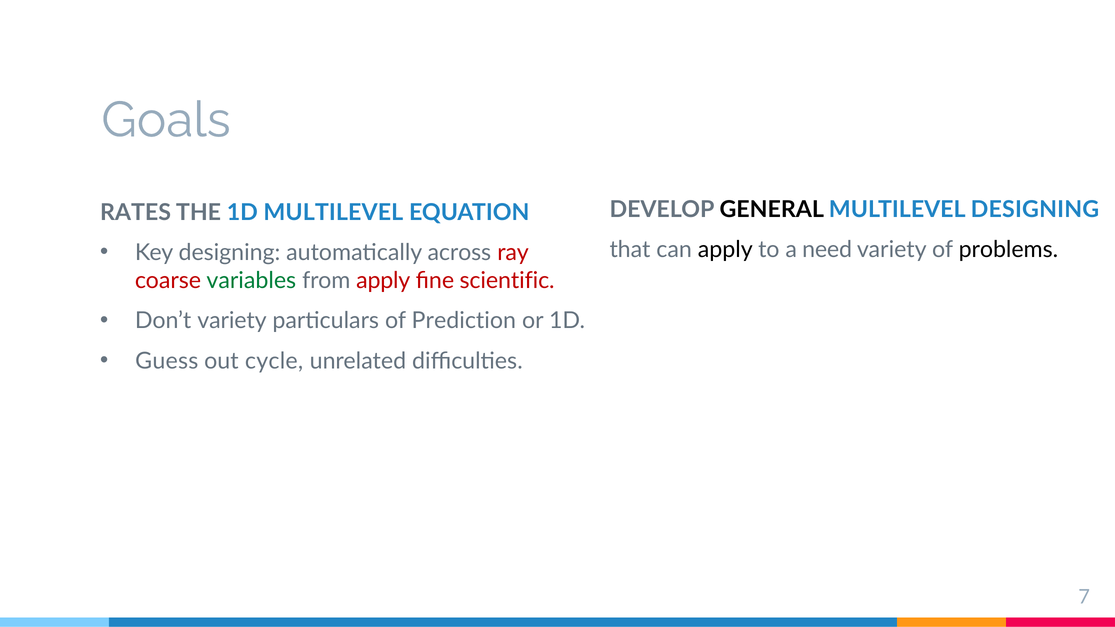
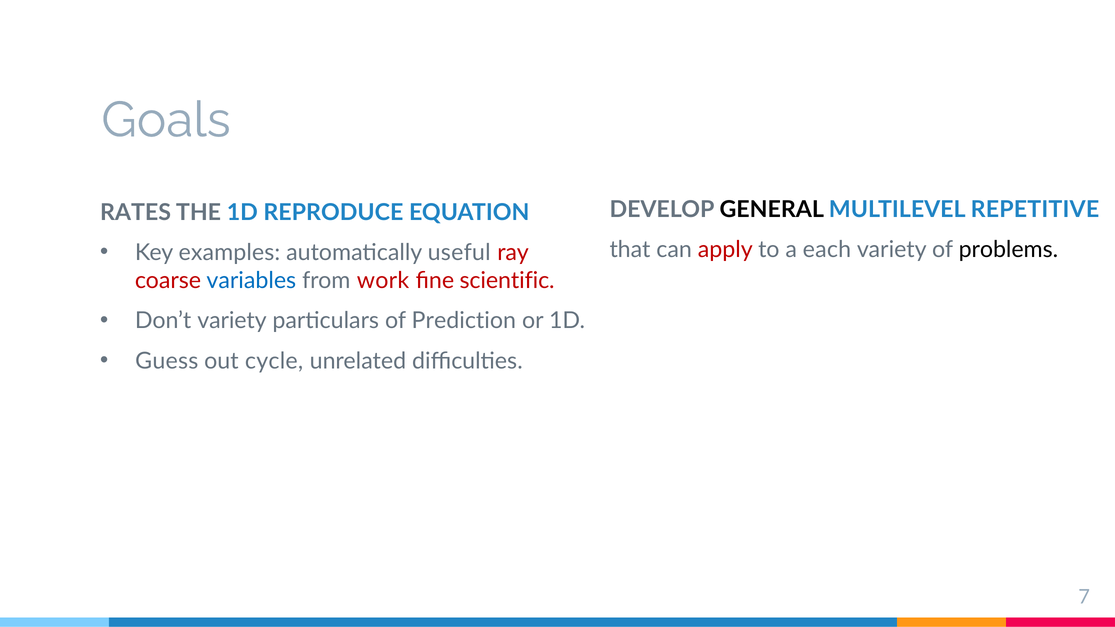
MULTILEVEL DESIGNING: DESIGNING -> REPETITIVE (1035, 209)
1D MULTILEVEL: MULTILEVEL -> REPRODUCE (333, 212)
Key designing: designing -> examples (229, 253)
across: across -> useful (459, 253)
apply colour: black -> red (725, 250)
need: need -> each (827, 250)
variables colour: green -> blue (251, 281)
from apply: apply -> work (383, 281)
